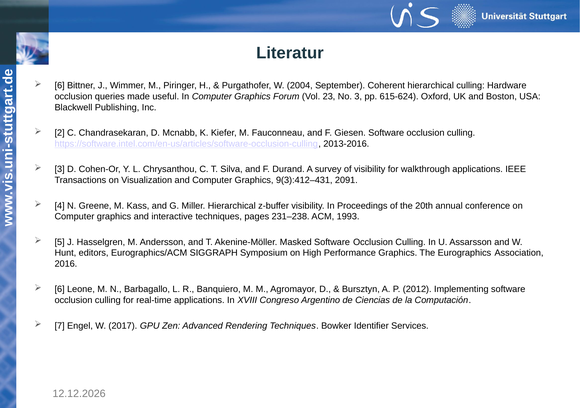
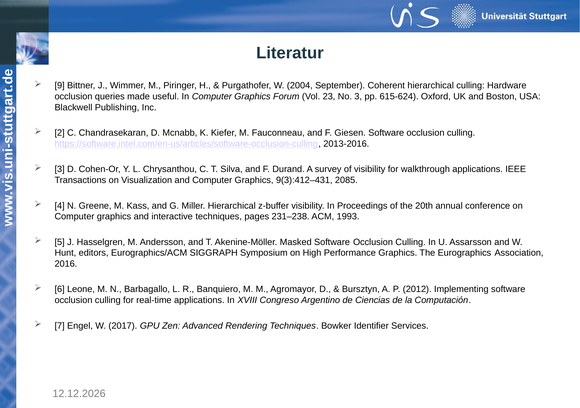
6: 6 -> 9 (60, 86)
2091: 2091 -> 2085 (346, 180)
